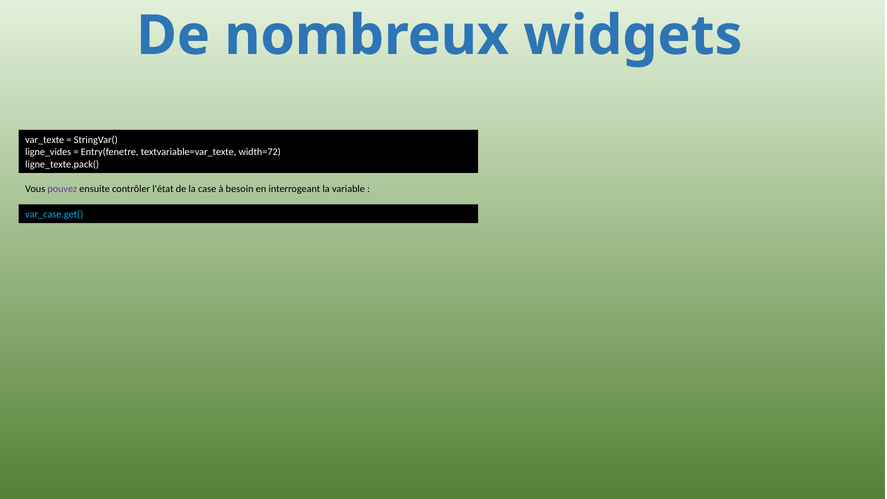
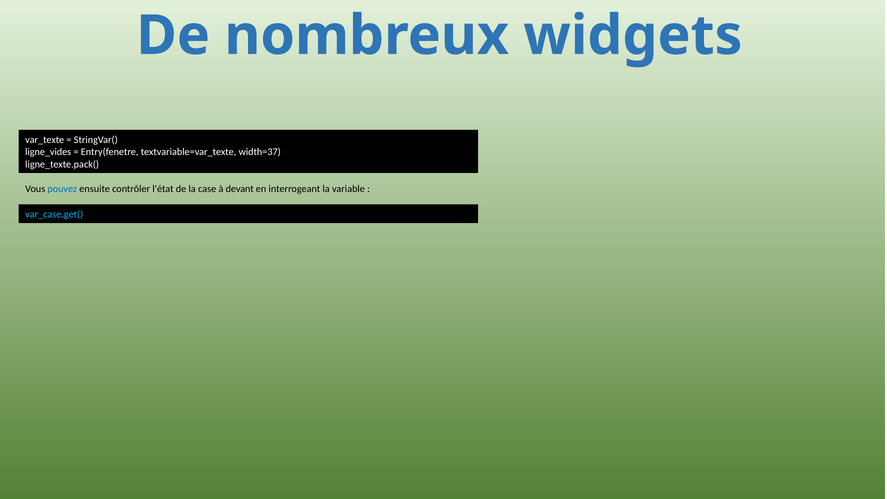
width=72: width=72 -> width=37 (260, 152)
pouvez colour: purple -> blue (62, 189)
besoin: besoin -> devant (240, 189)
